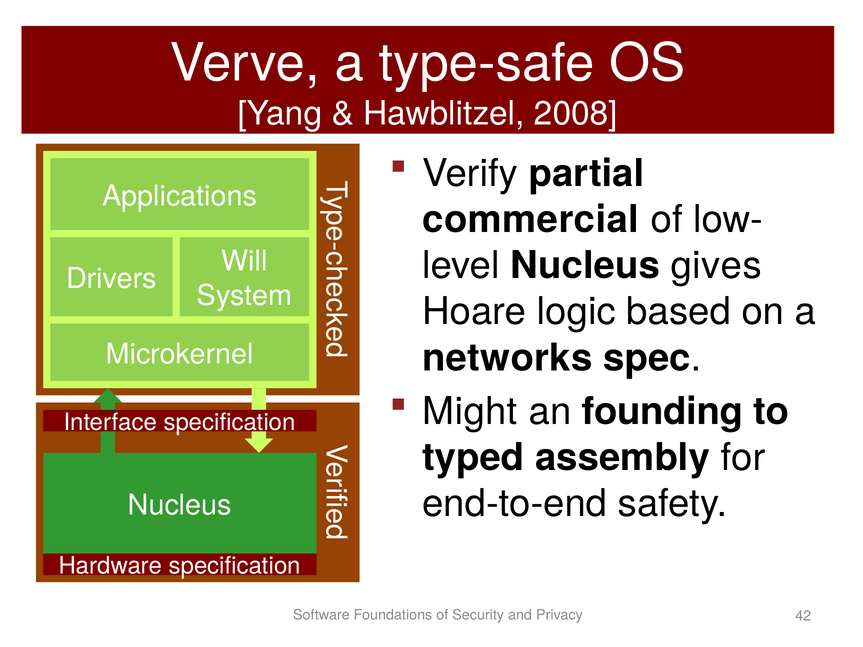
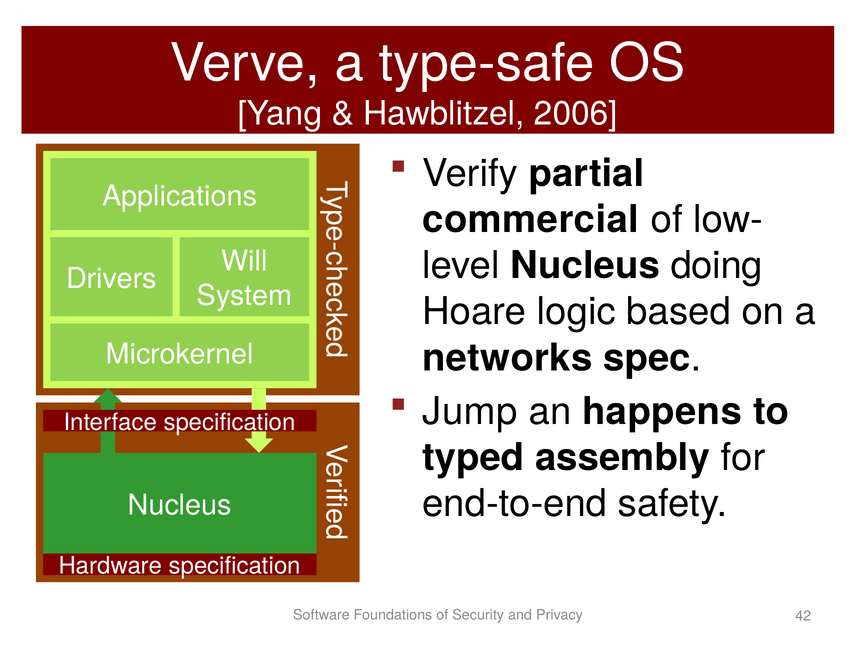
2008: 2008 -> 2006 (576, 114)
gives: gives -> doing (717, 266)
Might: Might -> Jump (470, 412)
founding: founding -> happens (662, 412)
